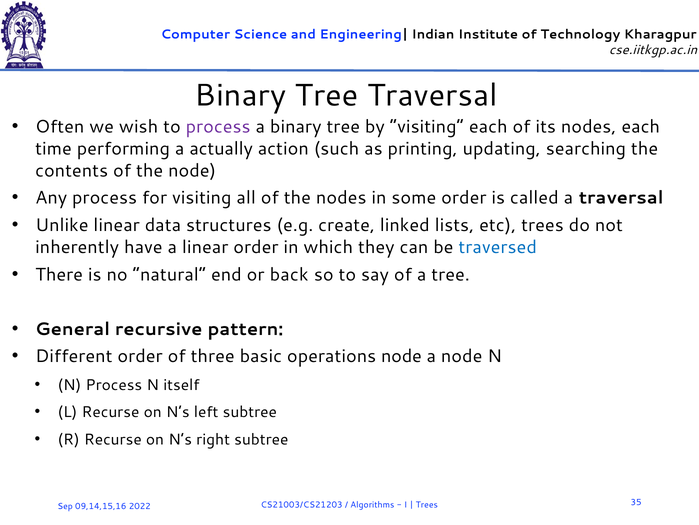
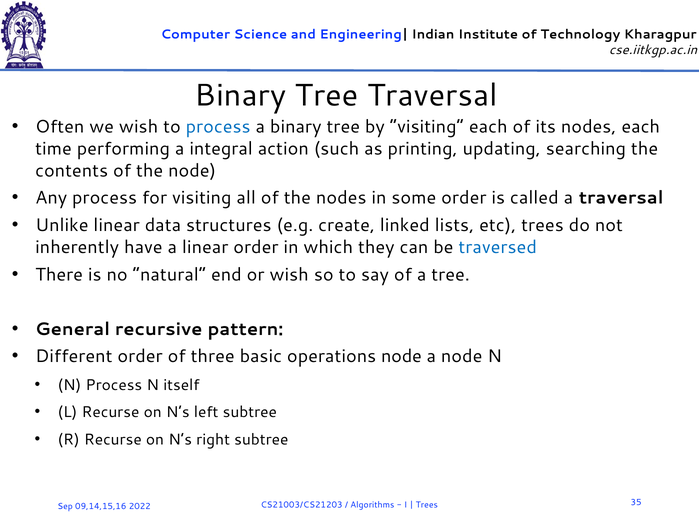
process colour: purple -> blue (218, 126)
actually: actually -> integral (221, 148)
or back: back -> wish (289, 274)
